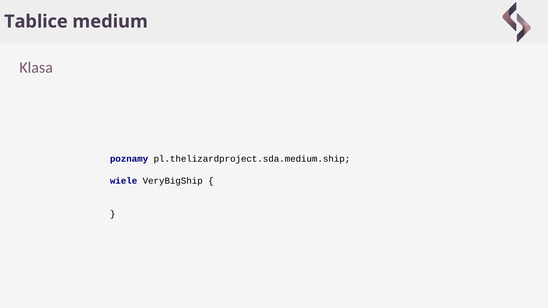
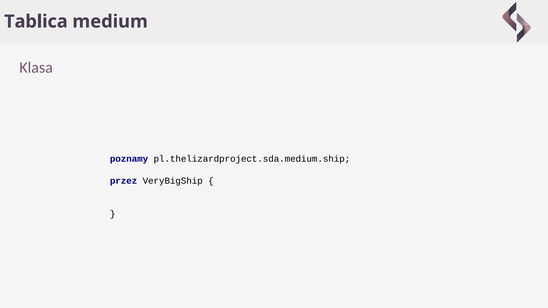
Tablice: Tablice -> Tablica (36, 22)
wiele: wiele -> przez (124, 181)
